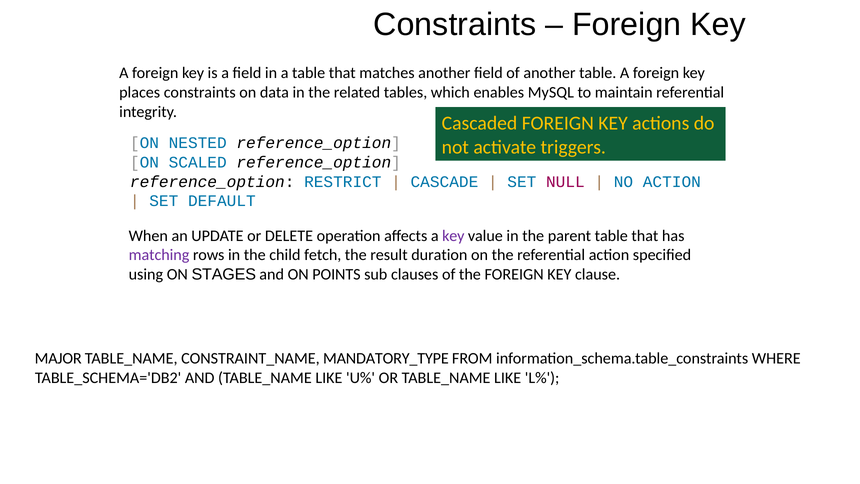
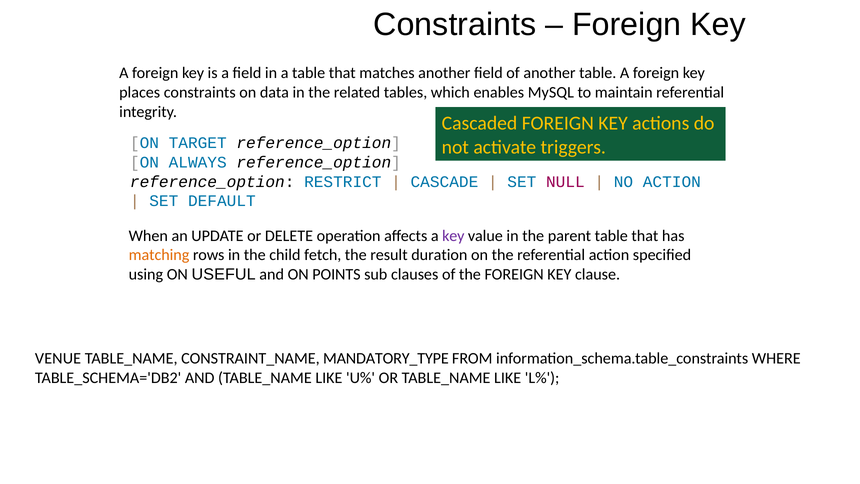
NESTED: NESTED -> TARGET (198, 143)
SCALED: SCALED -> ALWAYS (198, 162)
matching colour: purple -> orange (159, 255)
STAGES: STAGES -> USEFUL (224, 274)
MAJOR: MAJOR -> VENUE (58, 358)
